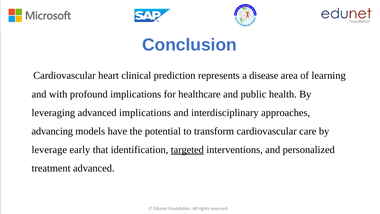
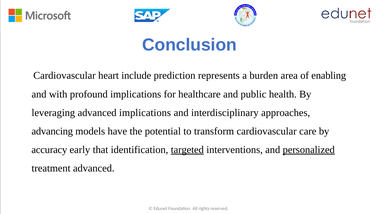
clinical: clinical -> include (136, 75)
disease: disease -> burden (264, 75)
learning: learning -> enabling (329, 75)
leverage: leverage -> accuracy (49, 150)
personalized underline: none -> present (309, 150)
